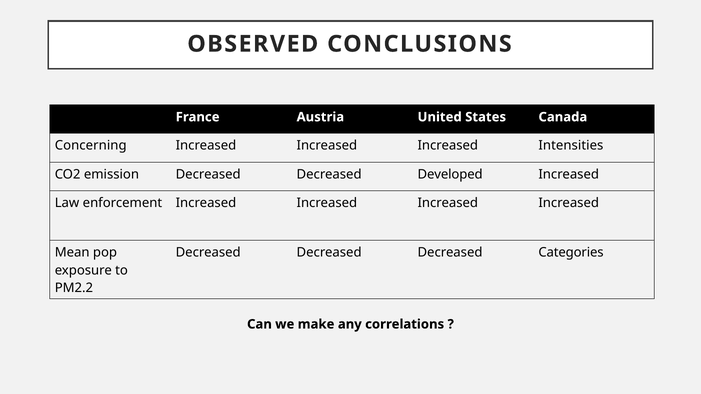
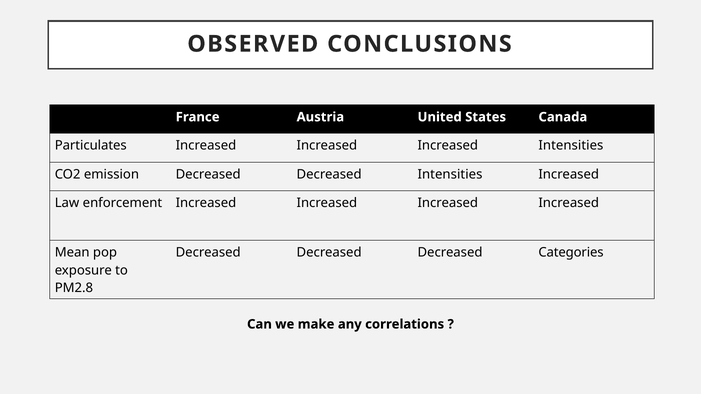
Concerning: Concerning -> Particulates (91, 146)
Decreased Developed: Developed -> Intensities (450, 174)
PM2.2: PM2.2 -> PM2.8 (74, 288)
